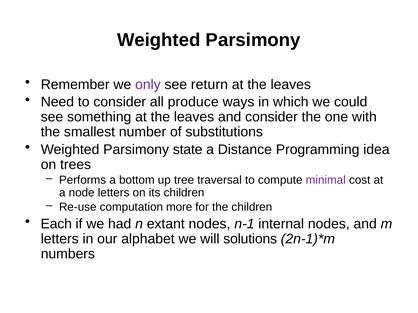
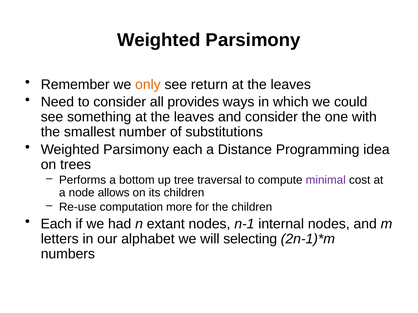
only colour: purple -> orange (148, 85)
produce: produce -> provides (193, 102)
Parsimony state: state -> each (188, 150)
node letters: letters -> allows (114, 193)
solutions: solutions -> selecting (250, 239)
